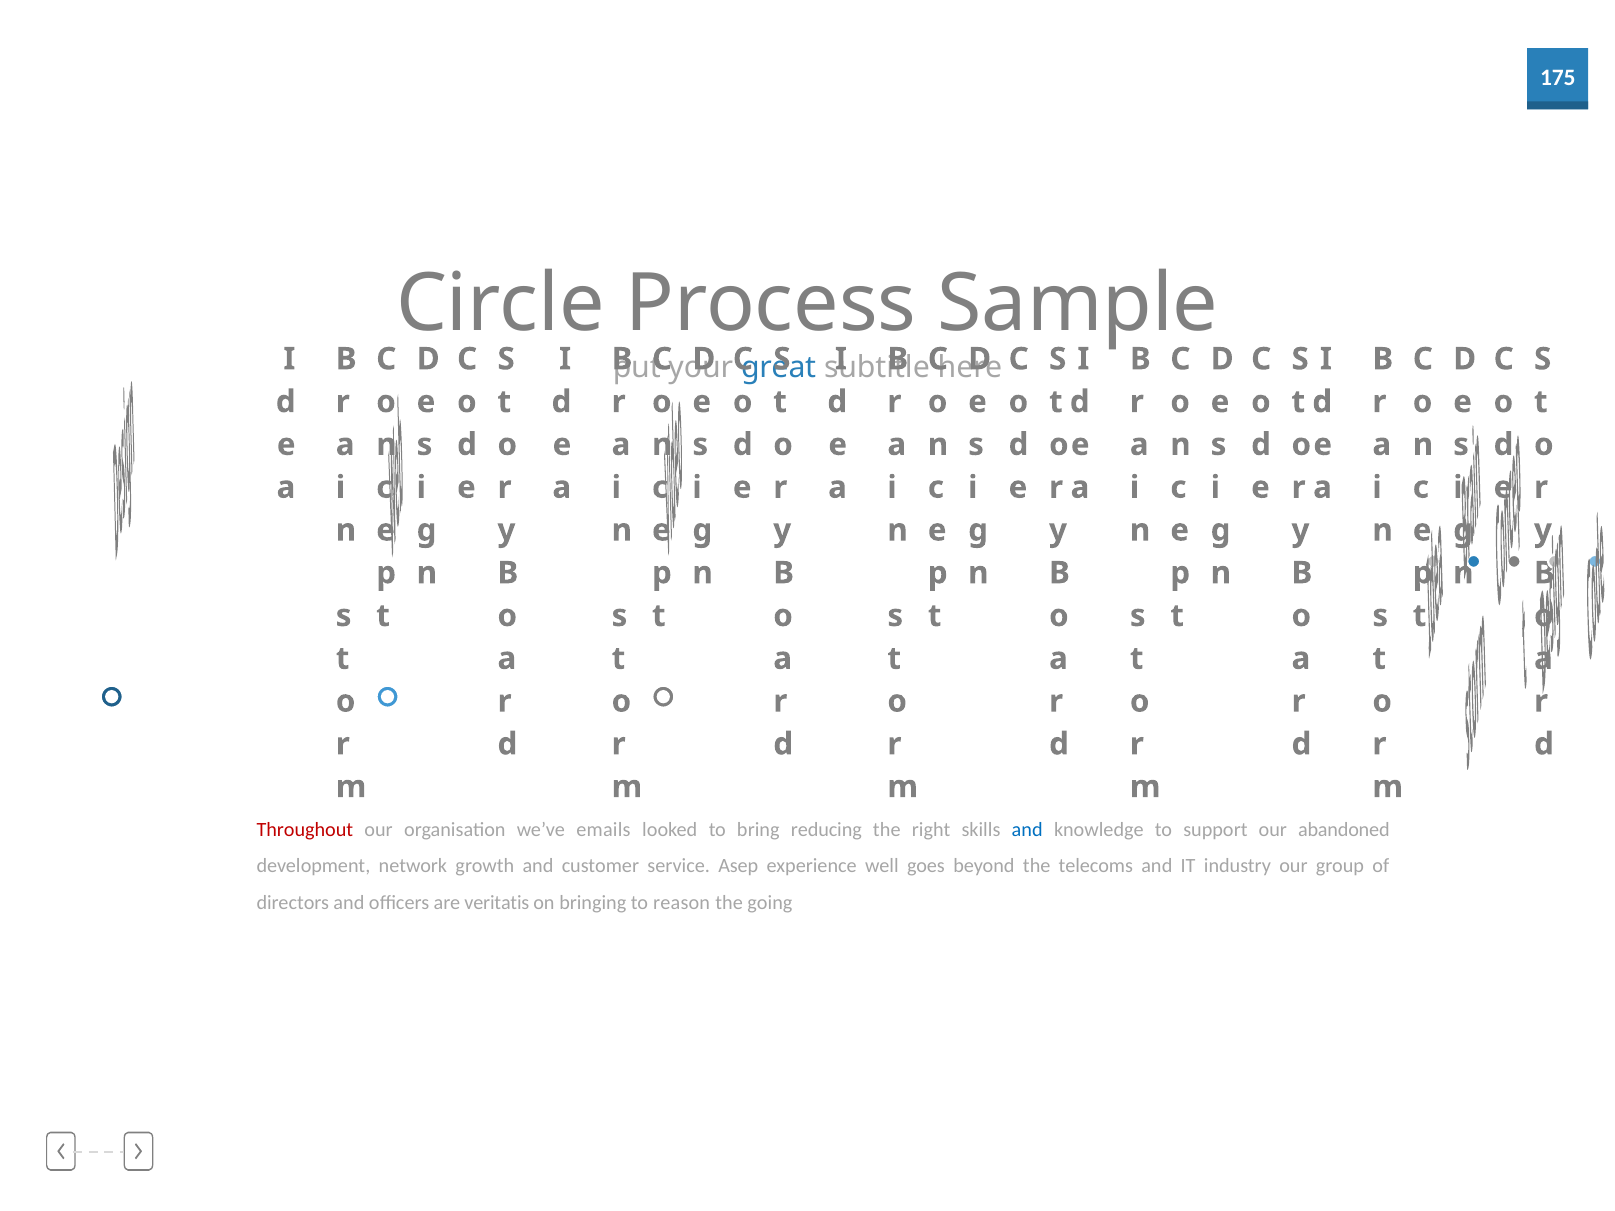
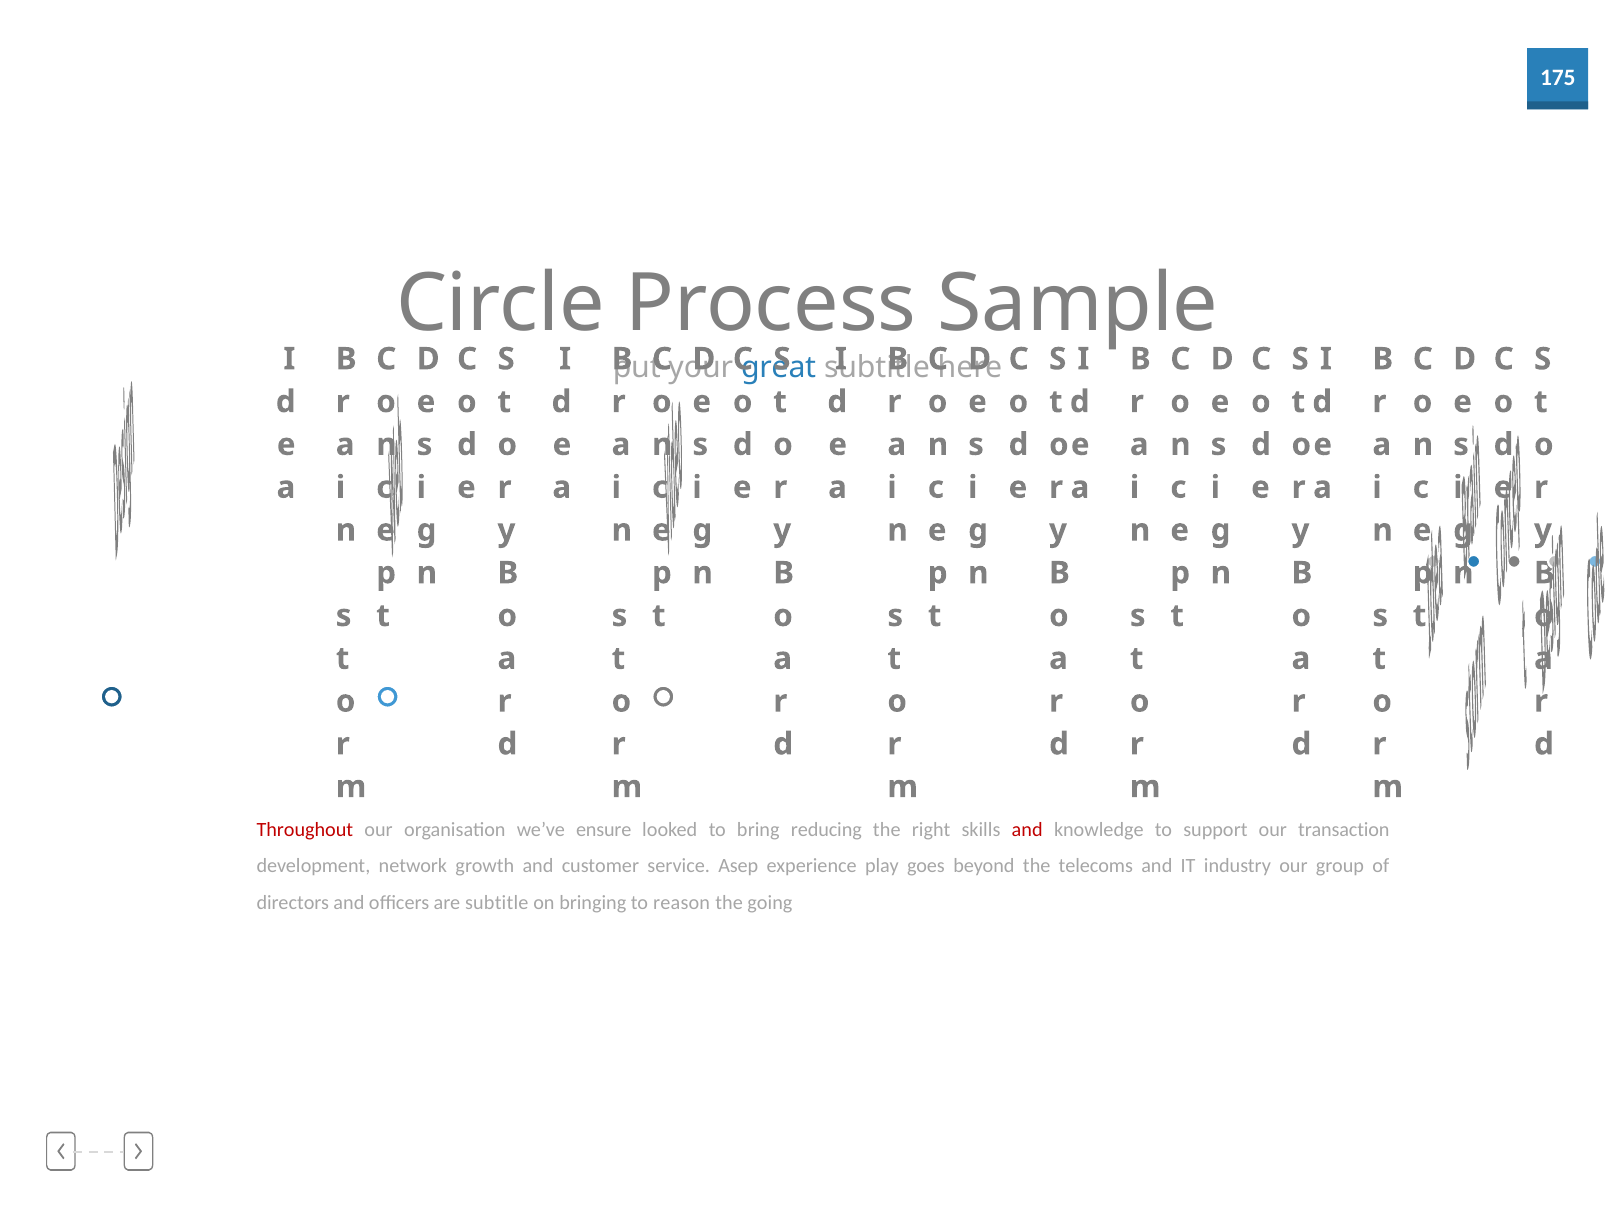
emails: emails -> ensure (604, 830)
and colour: blue -> red (1027, 830)
abandoned: abandoned -> transaction (1344, 830)
well: well -> play (882, 866)
are veritatis: veritatis -> subtitle (497, 903)
